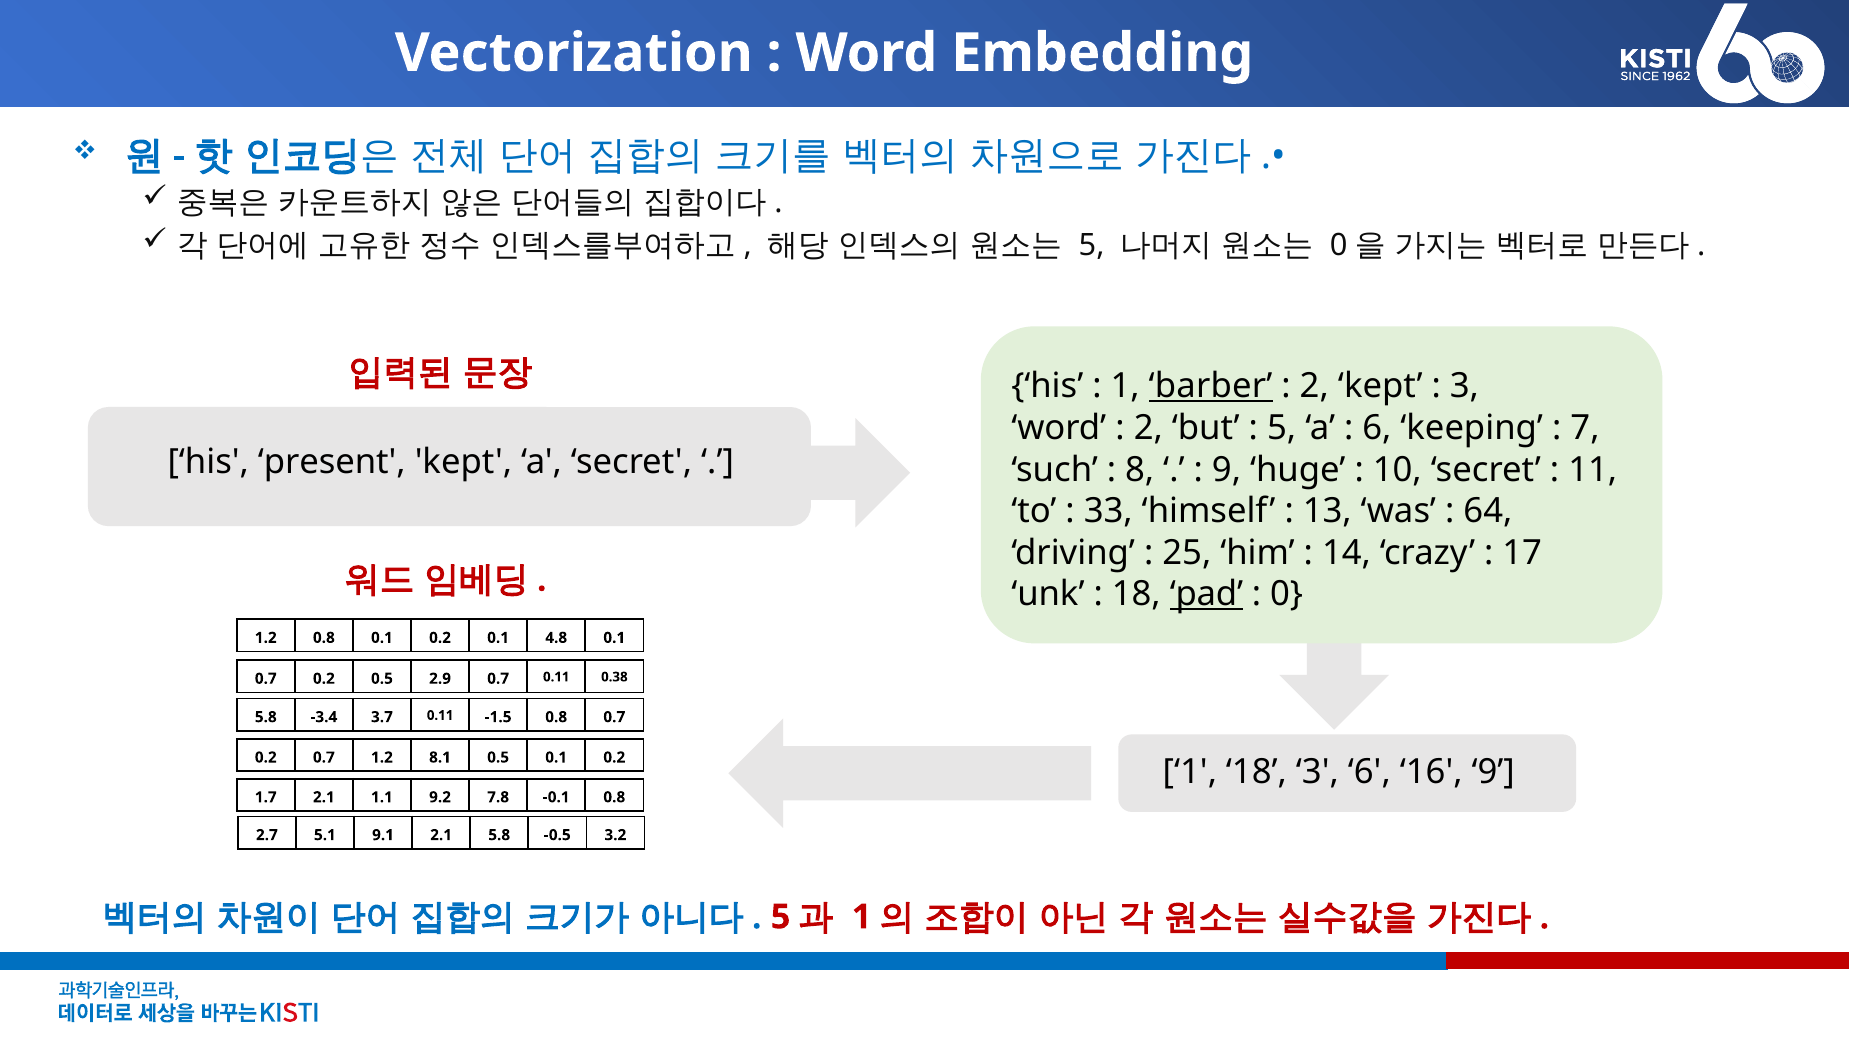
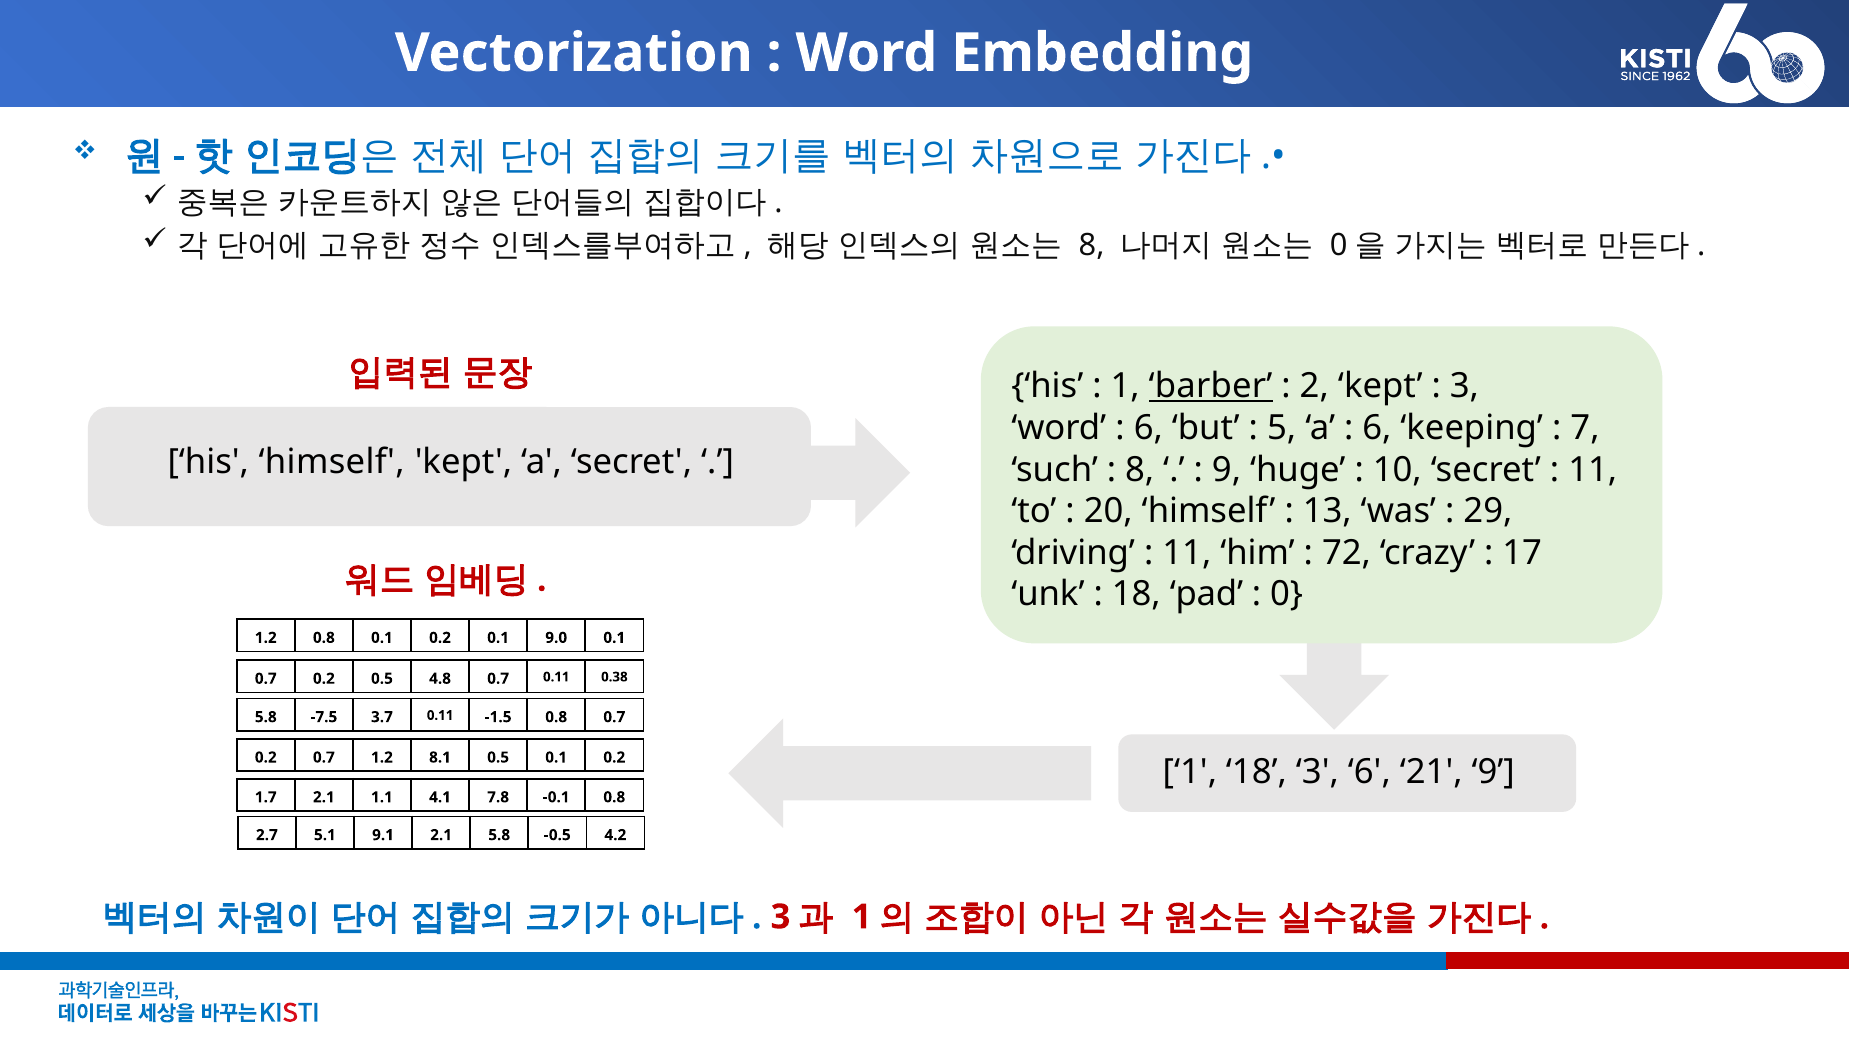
5: 5 -> 8 (1092, 245)
2: 2 -> 6 (1148, 428)
his present: present -> himself (332, 462)
33: 33 -> 20 (1108, 511)
64: 64 -> 29 (1488, 511)
25: 25 -> 11 (1187, 553)
14: 14 -> 72 (1347, 553)
pad underline: present -> none (1206, 595)
4.8: 4.8 -> 9.0 (556, 638)
2.9: 2.9 -> 4.8 (440, 679)
-3.4: -3.4 -> -7.5 (324, 717)
16: 16 -> 21 (1431, 772)
9.2: 9.2 -> 4.1 (440, 797)
3.2: 3.2 -> 4.2 (615, 835)
5: 5 -> 3 (781, 917)
